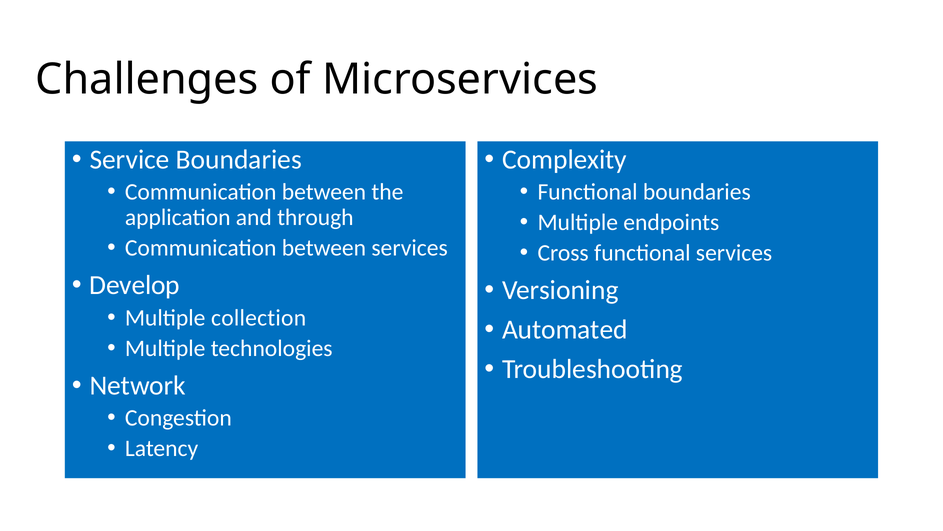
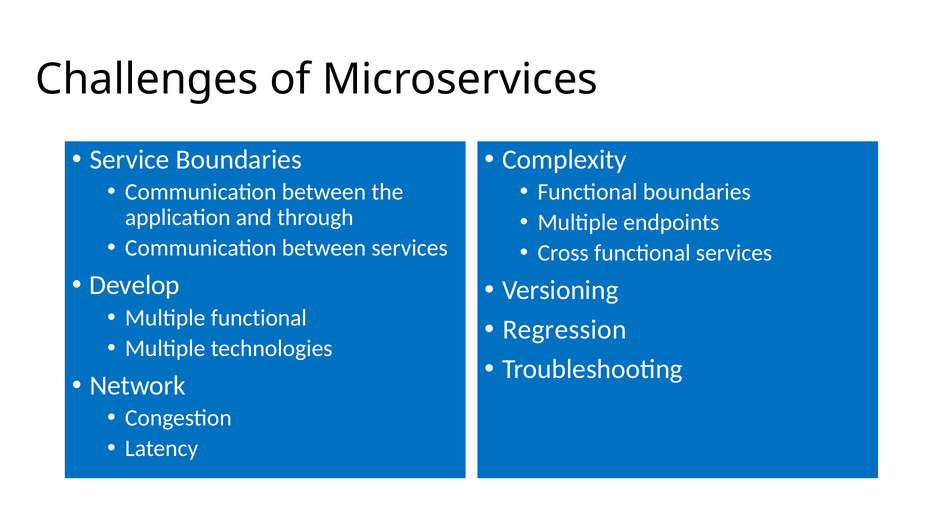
Multiple collection: collection -> functional (259, 318)
Automated: Automated -> Regression (565, 329)
